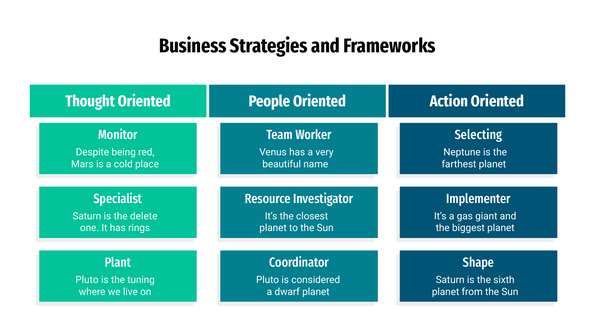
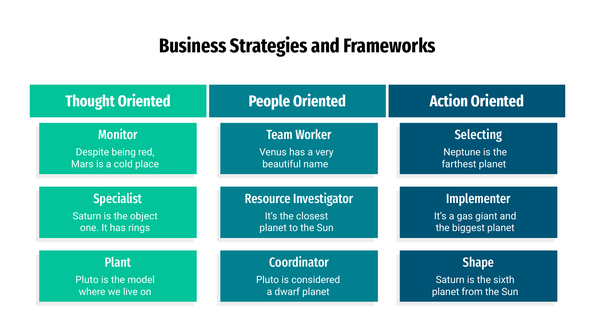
delete: delete -> object (144, 216)
tuning: tuning -> model (141, 280)
